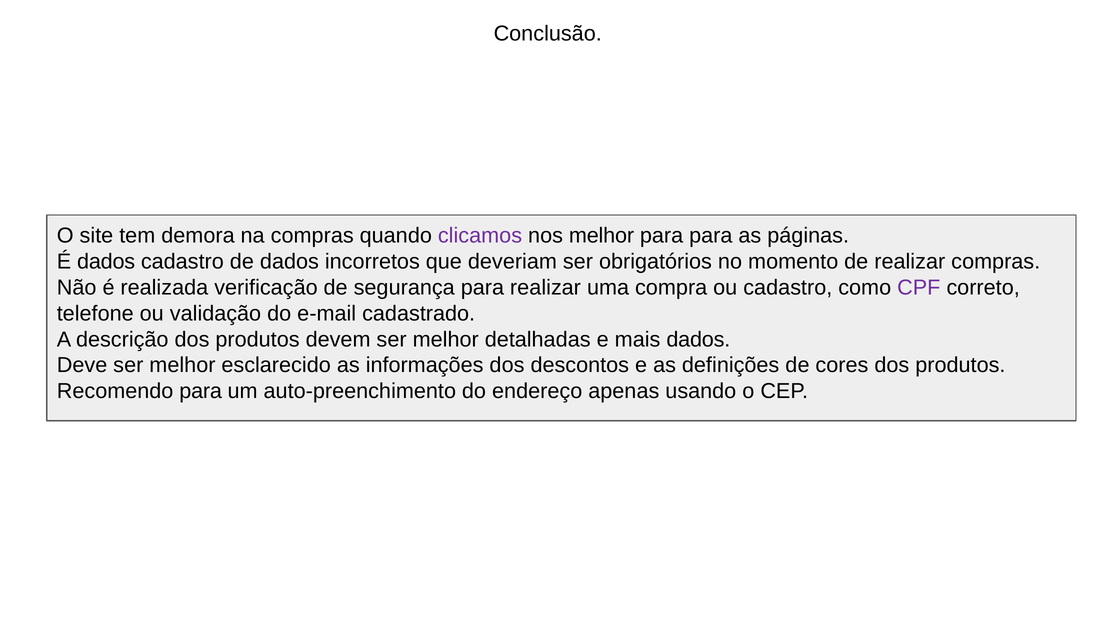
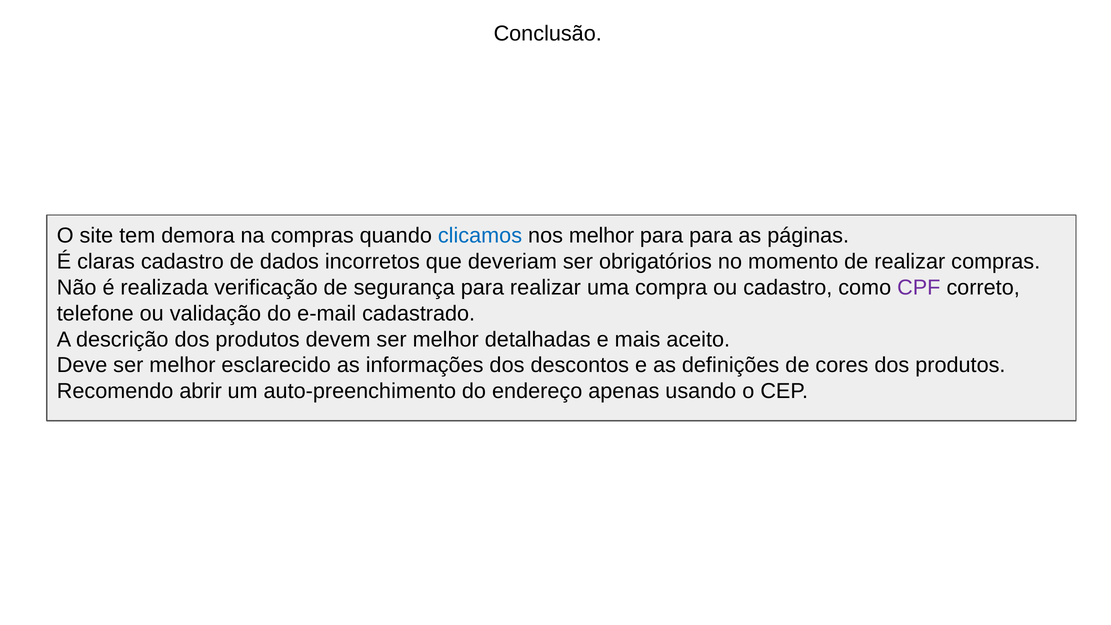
clicamos colour: purple -> blue (480, 236)
É dados: dados -> claras (106, 262)
mais dados: dados -> aceito (698, 339)
Recomendo para: para -> abrir (201, 391)
